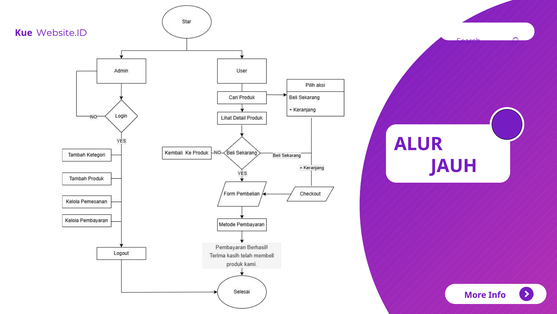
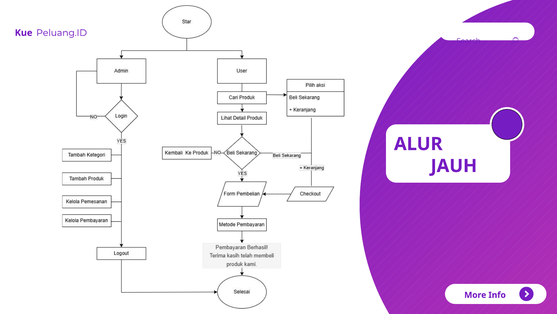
Website.ID: Website.ID -> Peluang.ID (62, 33)
